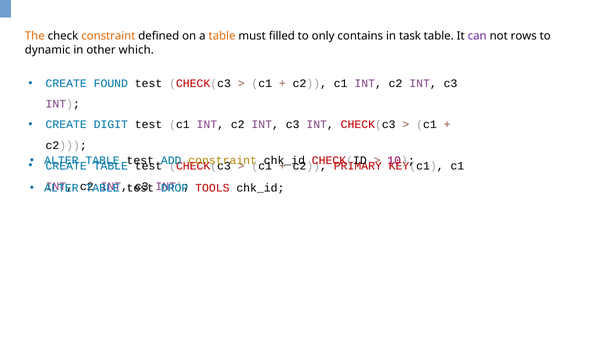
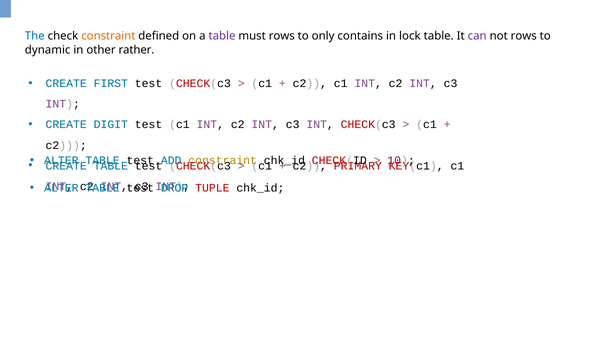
The colour: orange -> blue (35, 36)
table colour: orange -> purple (222, 36)
must filled: filled -> rows (282, 36)
task: task -> lock (410, 36)
which: which -> rather (136, 50)
FOUND: FOUND -> FIRST (111, 84)
TOOLS: TOOLS -> TUPLE (212, 188)
